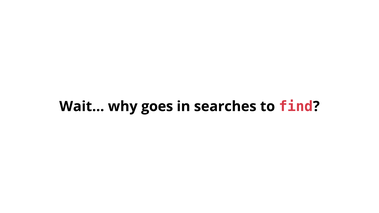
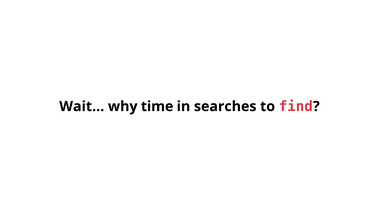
goes: goes -> time (157, 107)
